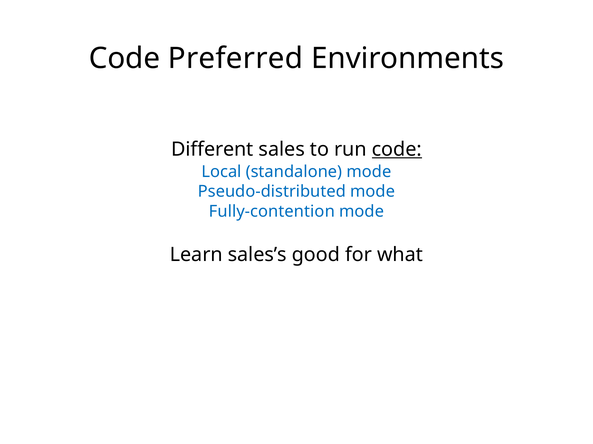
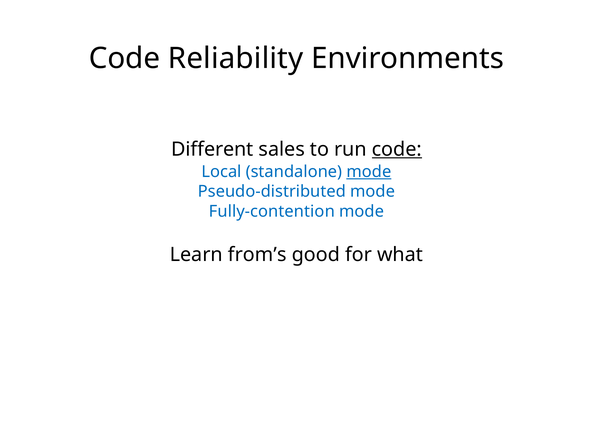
Preferred: Preferred -> Reliability (236, 58)
mode underline: none -> present (369, 172)
sales’s: sales’s -> from’s (257, 255)
